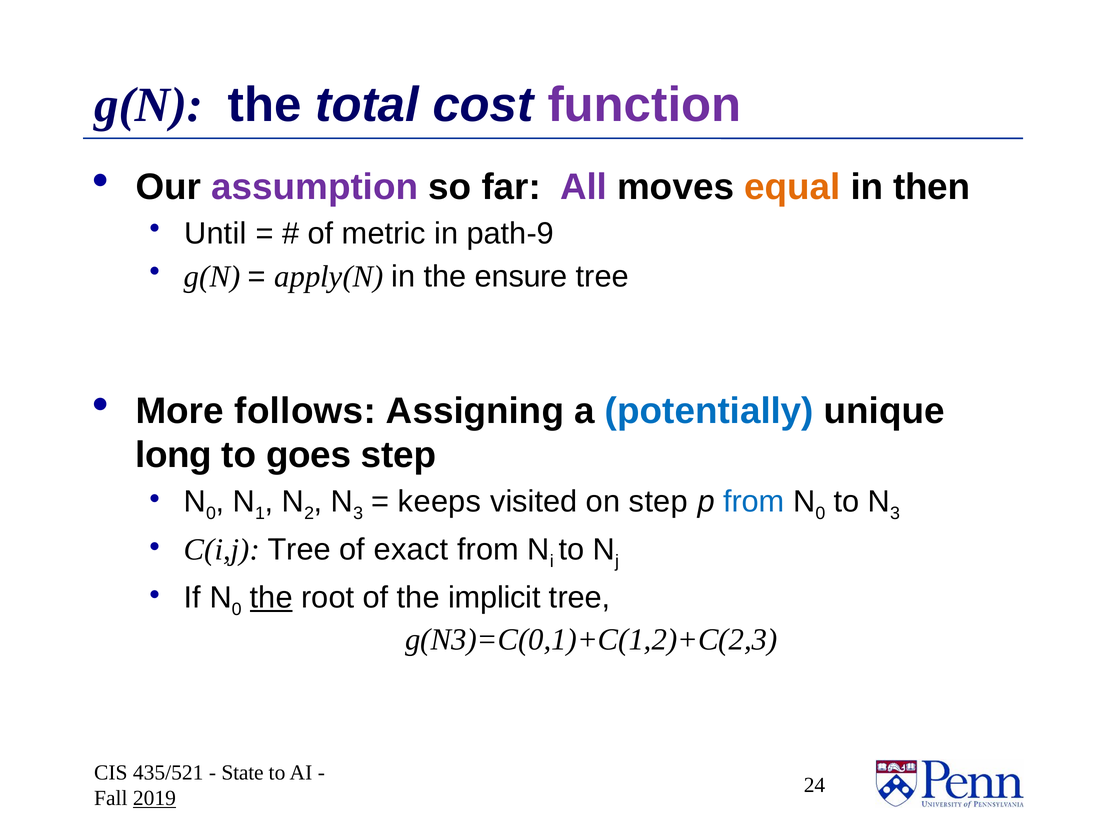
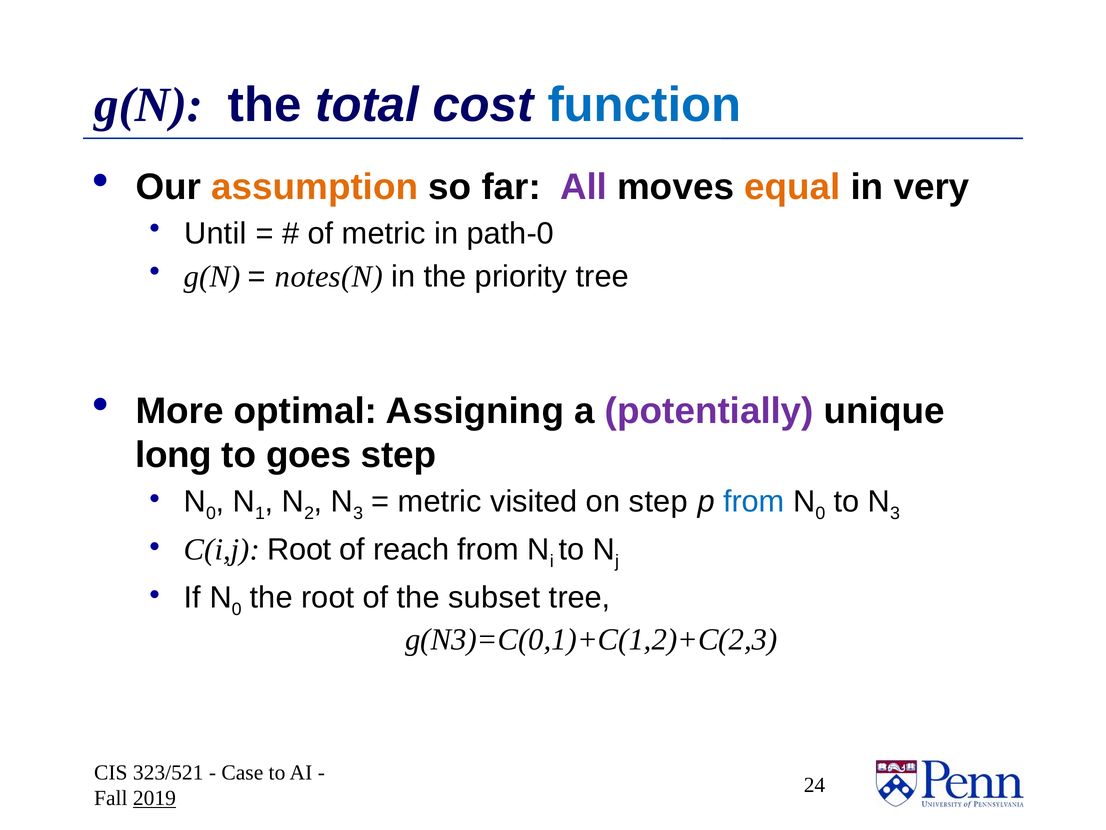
function colour: purple -> blue (644, 105)
assumption colour: purple -> orange (315, 187)
then: then -> very (932, 187)
path-9: path-9 -> path-0 (510, 233)
apply(N: apply(N -> notes(N (329, 276)
ensure: ensure -> priority (521, 276)
follows: follows -> optimal (305, 411)
potentially colour: blue -> purple (709, 411)
keeps: keeps -> metric (440, 501)
C(i,j Tree: Tree -> Root (299, 549)
exact: exact -> reach (411, 549)
the underline: present -> none (271, 597)
implicit: implicit -> subset (494, 597)
435/521: 435/521 -> 323/521 (168, 772)
State: State -> Case (242, 772)
